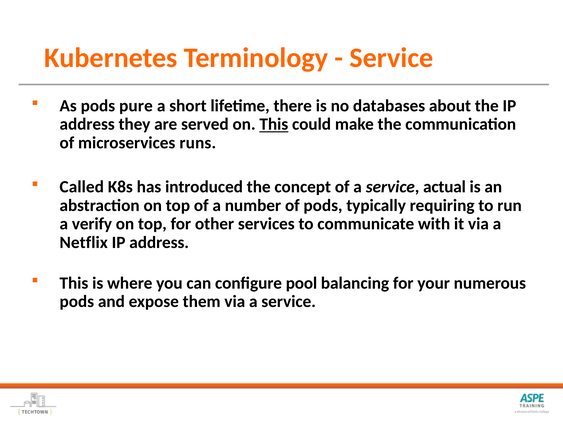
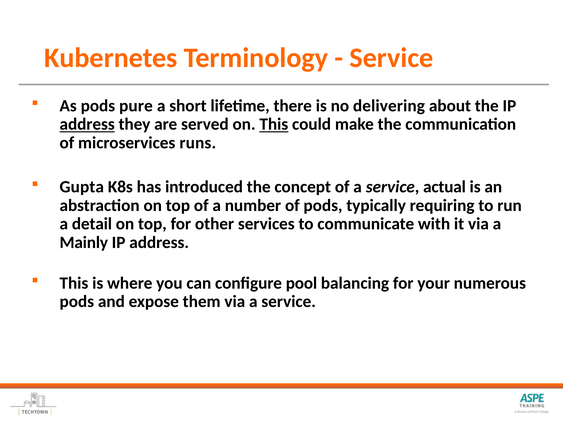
databases: databases -> delivering (389, 106)
address underline: none -> present (87, 124)
Called: Called -> Gupta (82, 187)
verify: verify -> detail (92, 224)
Netflix: Netflix -> Mainly (84, 243)
